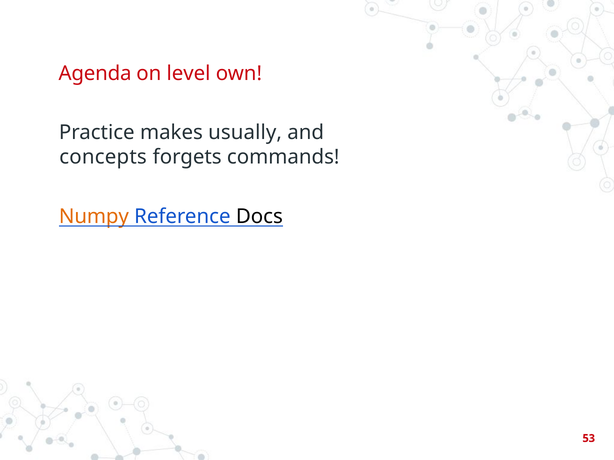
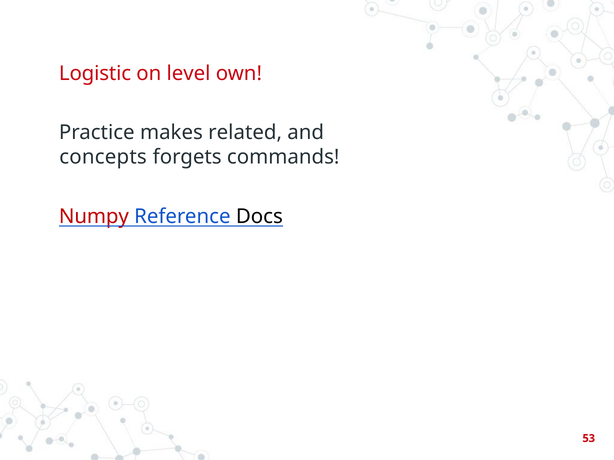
Agenda: Agenda -> Logistic (95, 73)
usually: usually -> related (245, 133)
Numpy colour: orange -> red (94, 217)
